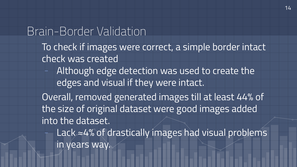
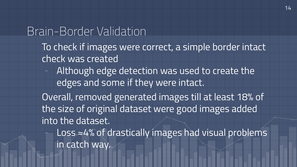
and visual: visual -> some (113, 83)
44%: 44% -> 18% (245, 97)
Lack: Lack -> Loss (66, 133)
years: years -> catch (78, 145)
